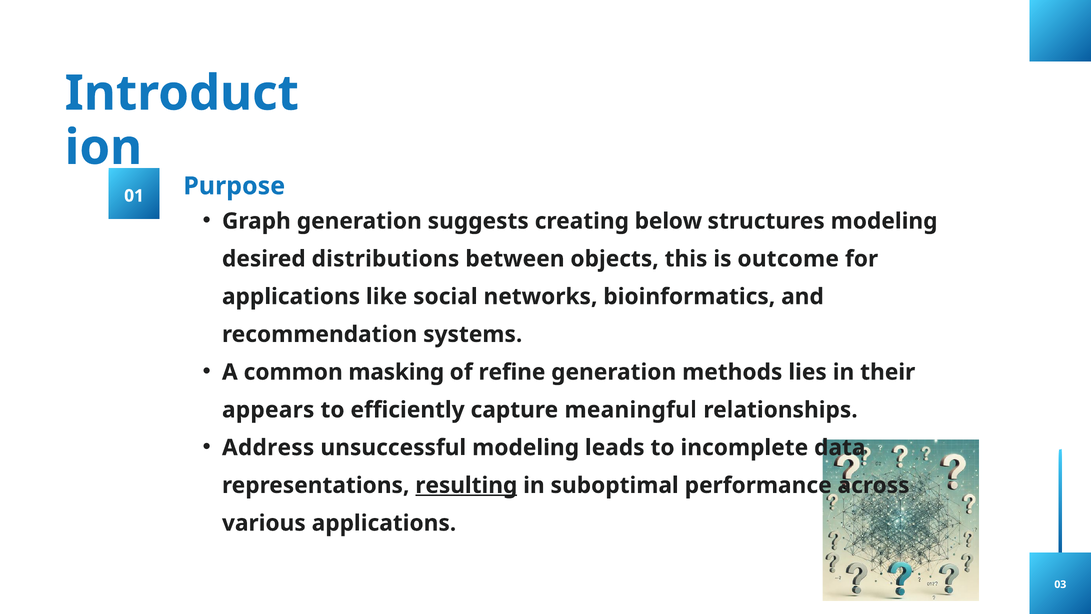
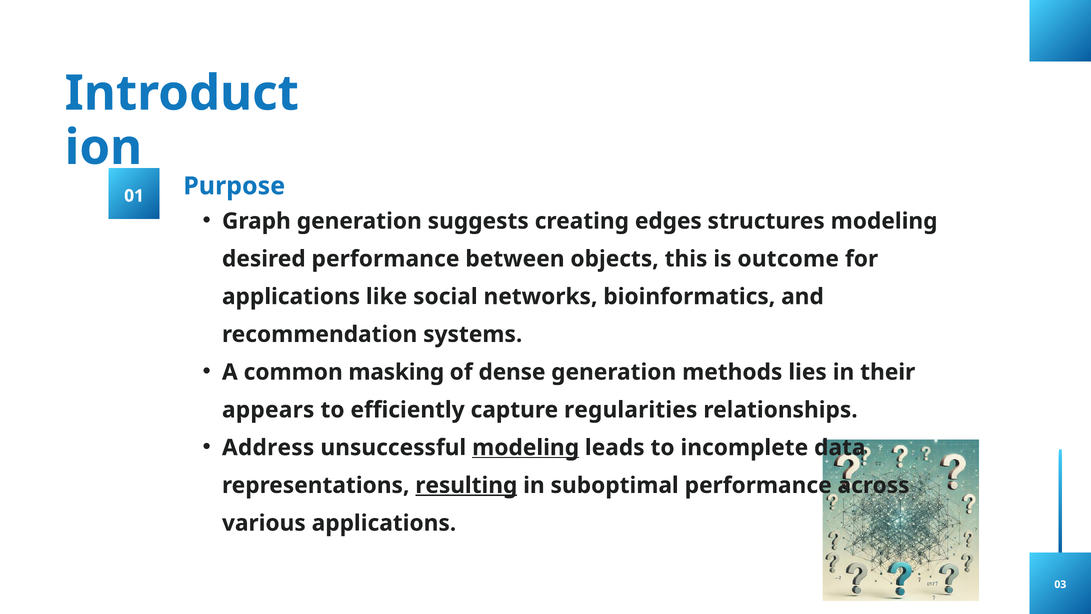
below: below -> edges (668, 221)
desired distributions: distributions -> performance (385, 259)
refine: refine -> dense (512, 372)
meaningful: meaningful -> regularities (631, 410)
modeling underline: none -> present (526, 447)
